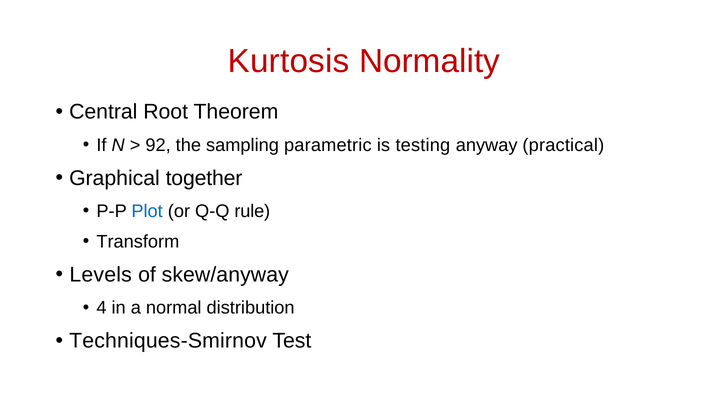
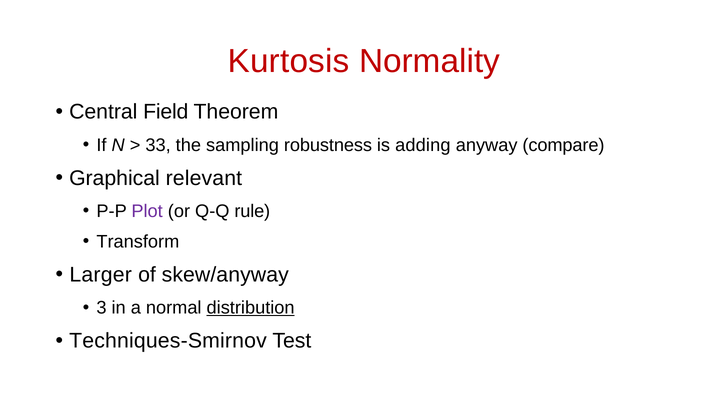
Root: Root -> Field (166, 112)
92: 92 -> 33 (158, 145)
parametric: parametric -> robustness (328, 145)
testing: testing -> adding (423, 145)
practical: practical -> compare (564, 145)
together: together -> relevant (204, 178)
Plot colour: blue -> purple (147, 211)
Levels: Levels -> Larger (101, 275)
4: 4 -> 3 (102, 308)
distribution underline: none -> present (251, 308)
